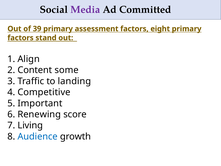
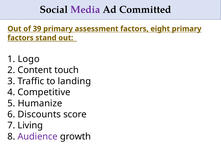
Align: Align -> Logo (29, 59)
some: some -> touch (67, 70)
Important: Important -> Humanize (40, 103)
Renewing: Renewing -> Discounts (39, 114)
Audience colour: blue -> purple (38, 136)
